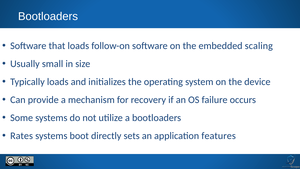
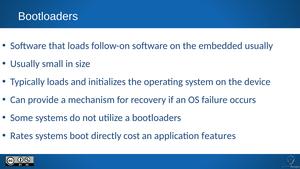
embedded scaling: scaling -> usually (259, 46)
sets: sets -> cost (132, 136)
